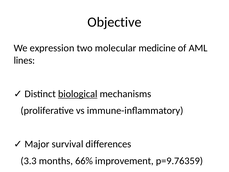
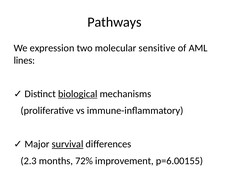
Objective: Objective -> Pathways (114, 22)
molecular medicine: medicine -> sensitive (157, 48)
survival underline: none -> present (68, 144)
3.3: 3.3 -> 2.3 (29, 161)
66%: 66% -> 72% (84, 161)
p=9.76359: p=9.76359 -> p=6.00155 (179, 161)
